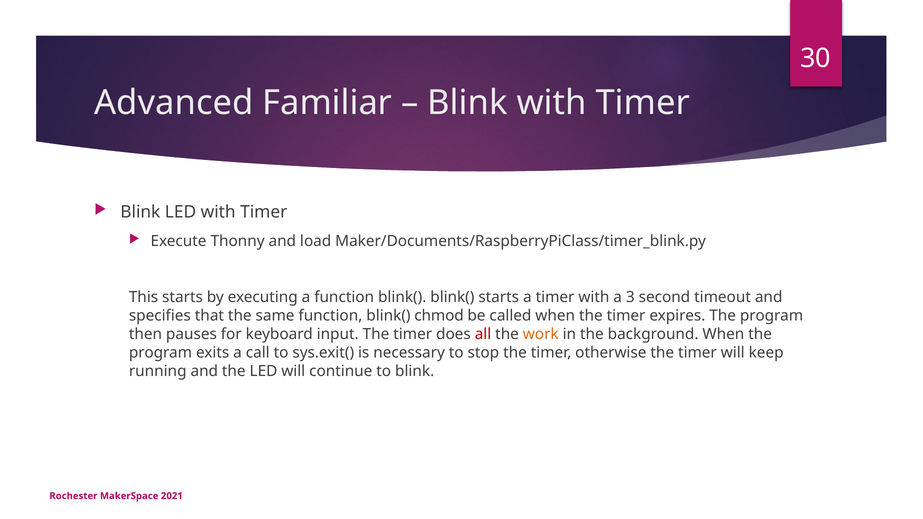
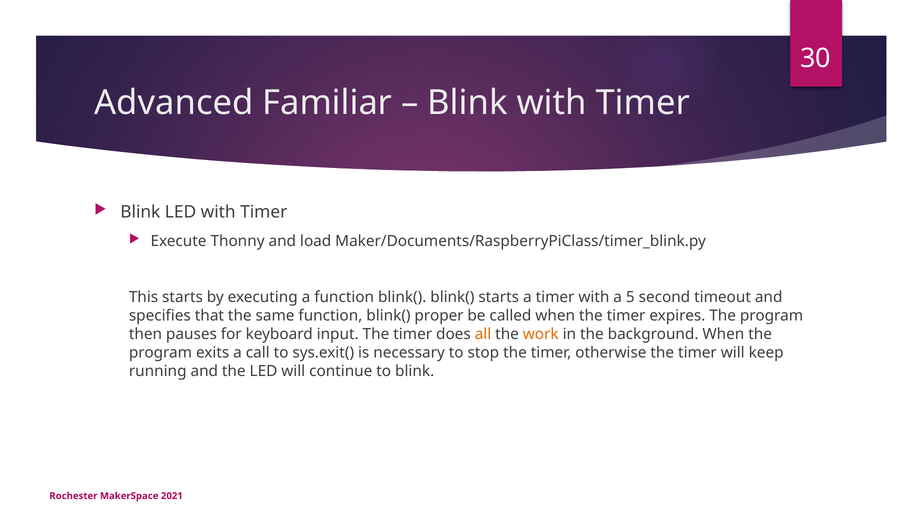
3: 3 -> 5 (630, 297)
chmod: chmod -> proper (439, 316)
all colour: red -> orange (483, 334)
